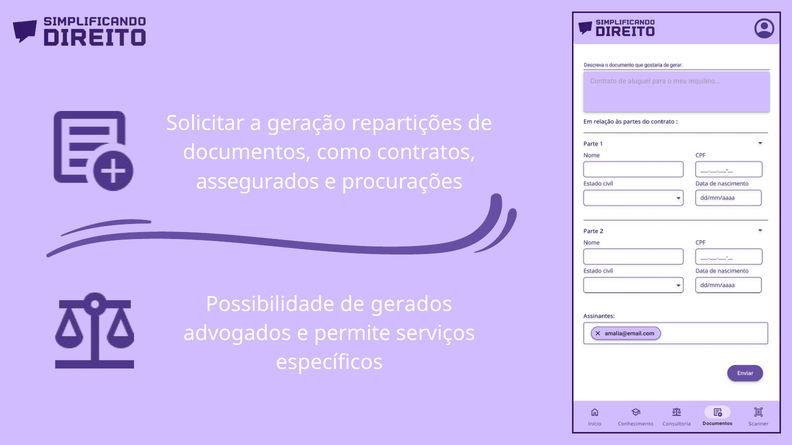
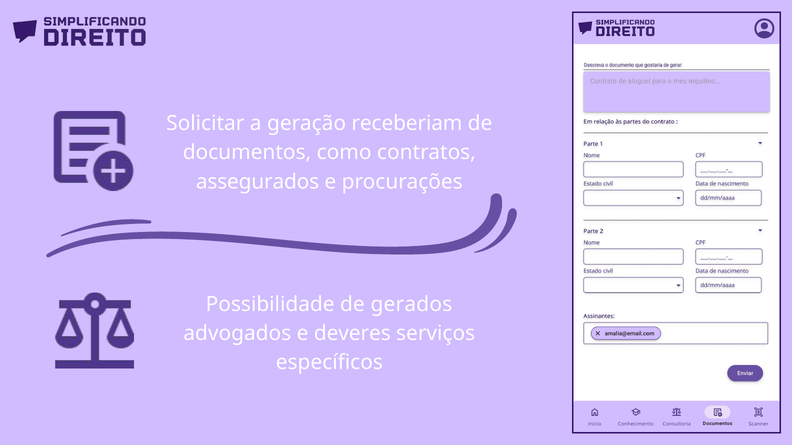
repartições: repartições -> receberiam (407, 123)
permite: permite -> deveres (352, 334)
